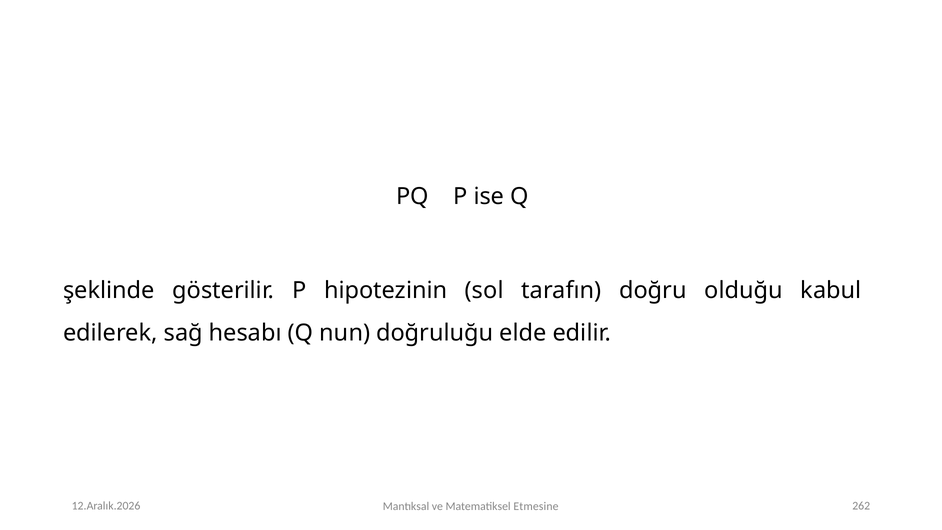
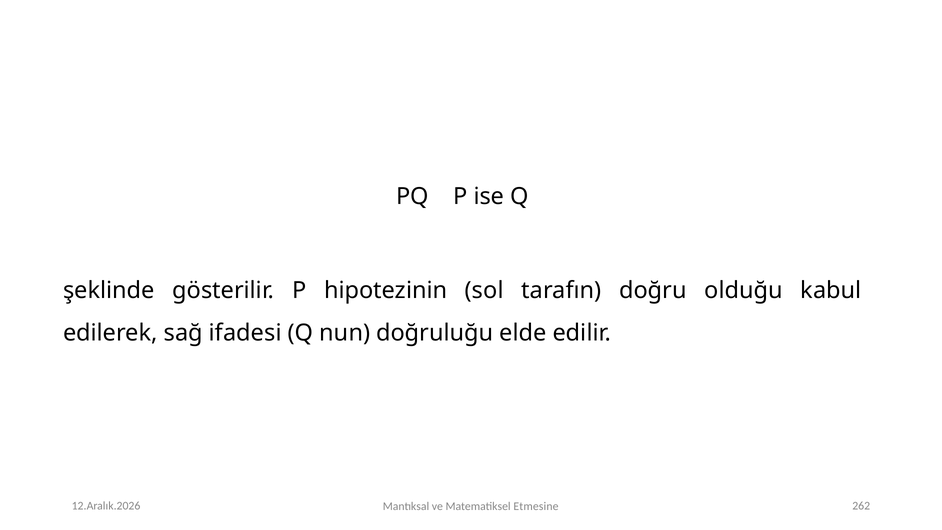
hesabı: hesabı -> ifadesi (245, 333)
